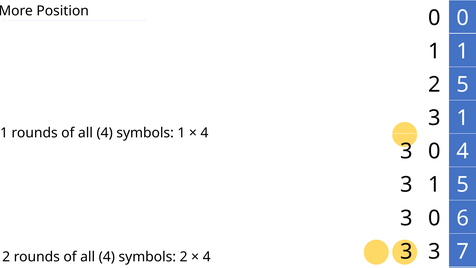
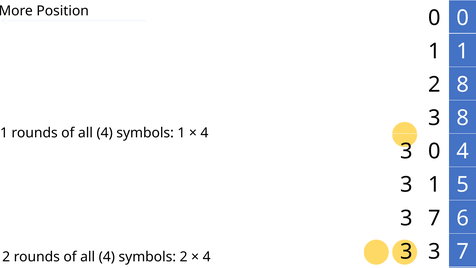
2 5: 5 -> 8 (463, 85)
1: 1 -> 8 (463, 118)
0: 0 -> 7 (435, 218)
